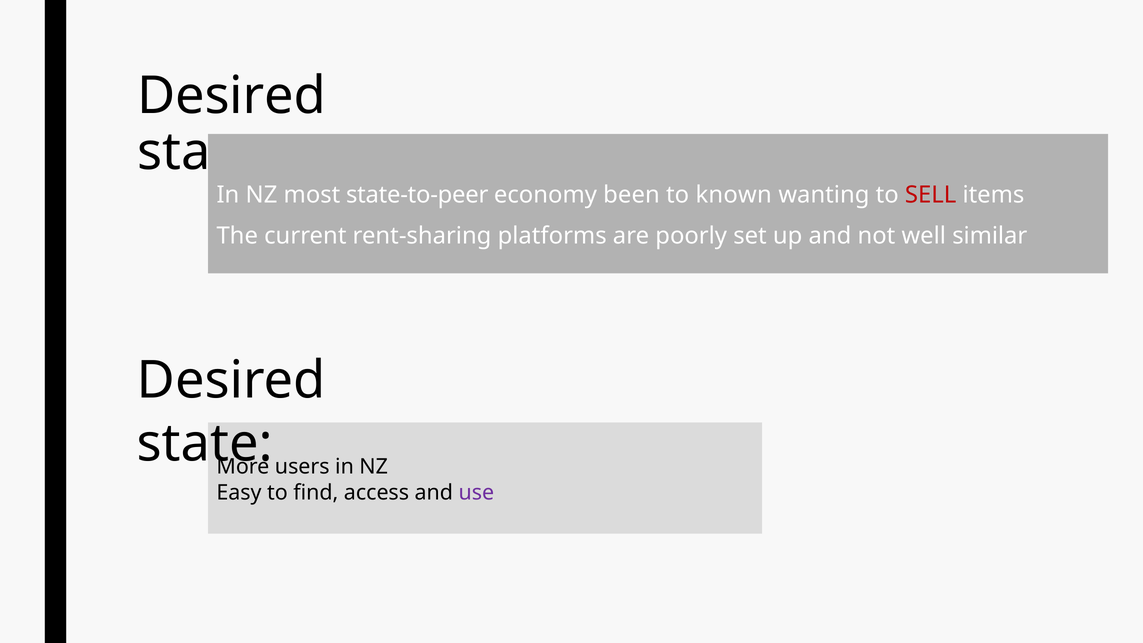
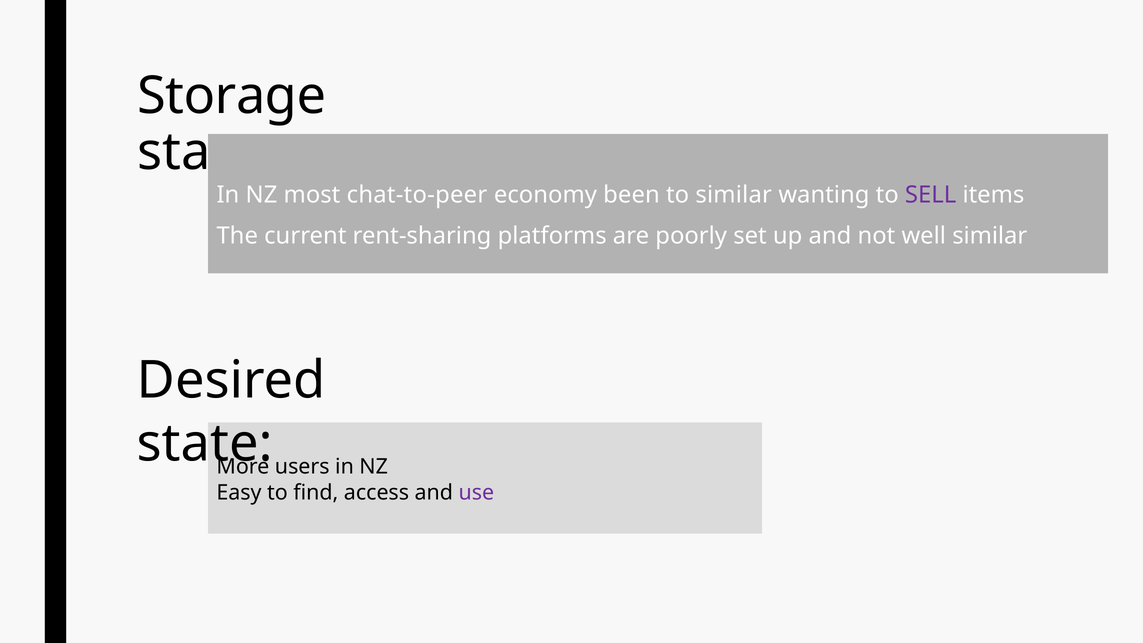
Desired: Desired -> Storage (232, 96)
state-to-peer: state-to-peer -> chat-to-peer (417, 195)
to known: known -> similar (734, 195)
SELL colour: red -> purple (931, 195)
